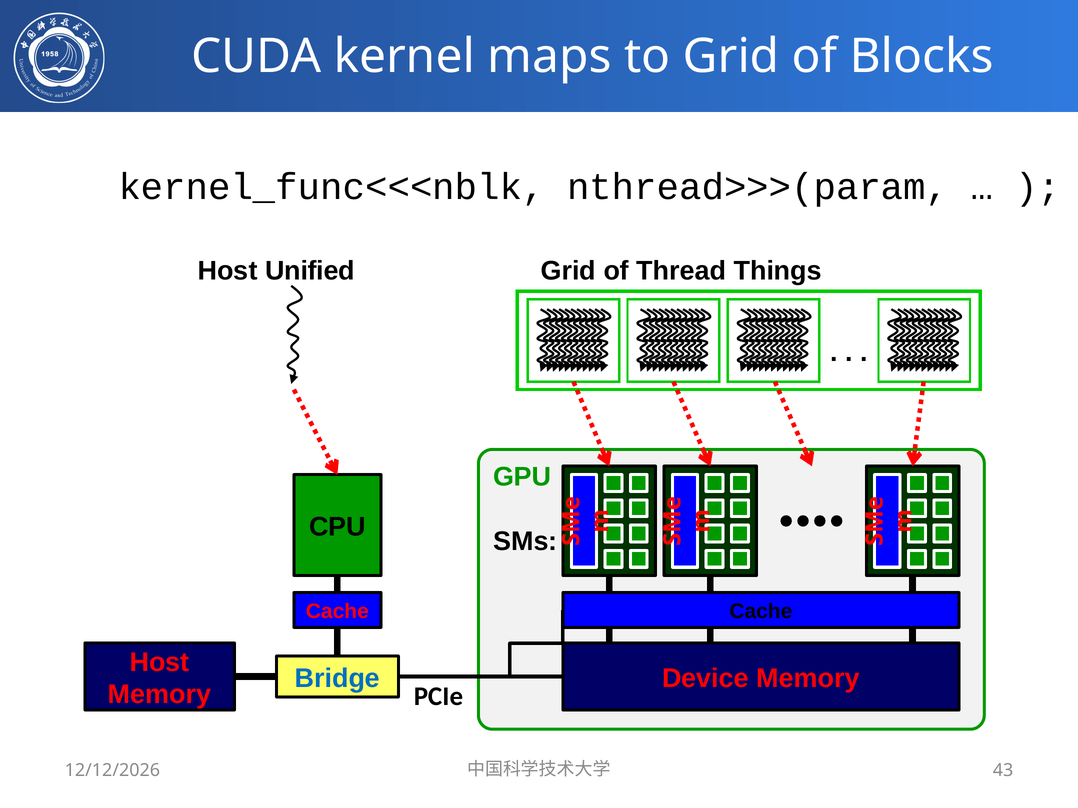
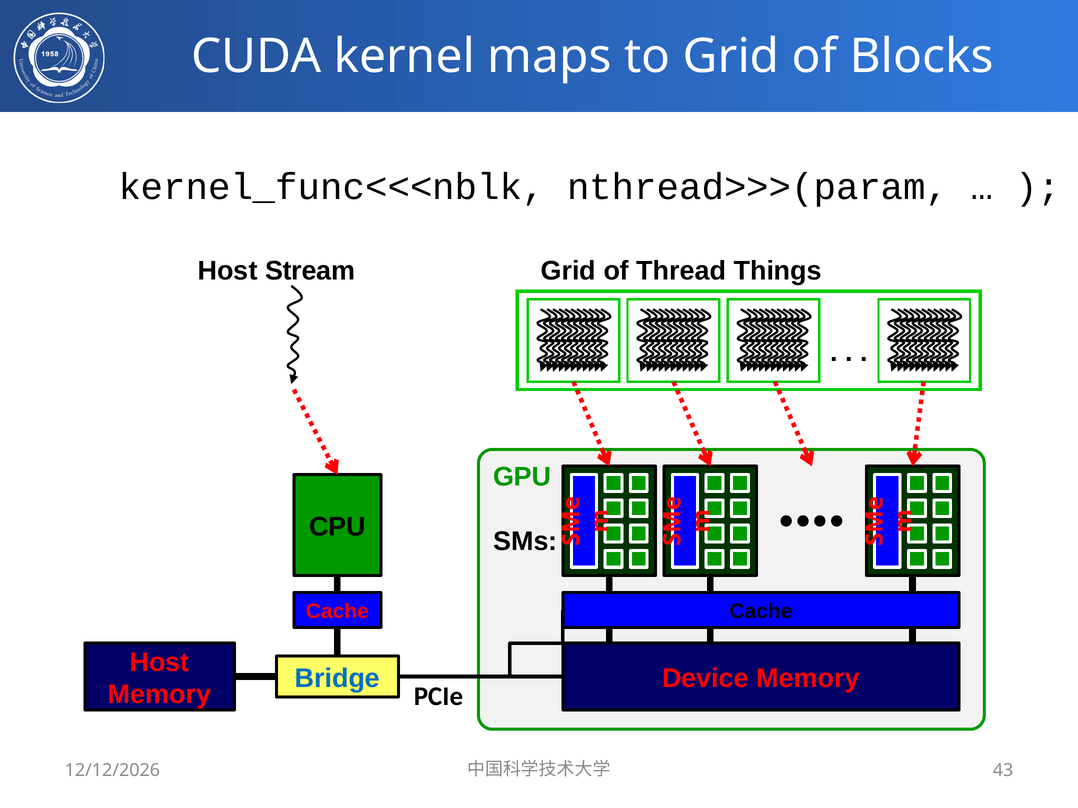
Unified: Unified -> Stream (310, 271)
